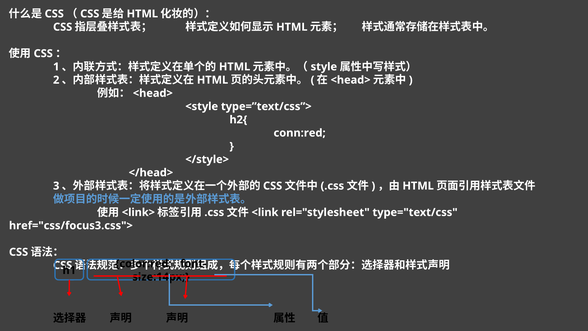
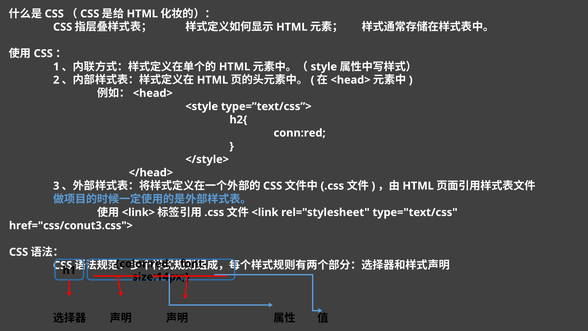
href="css/focus3.css">: href="css/focus3.css"> -> href="css/conut3.css"> (71, 225)
